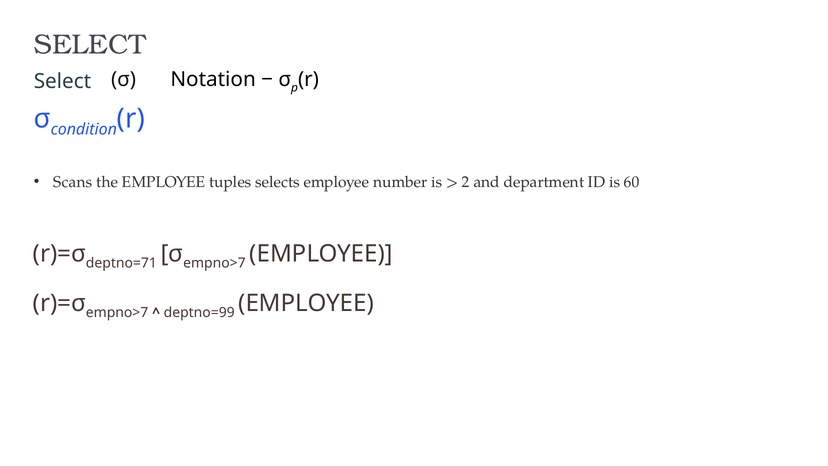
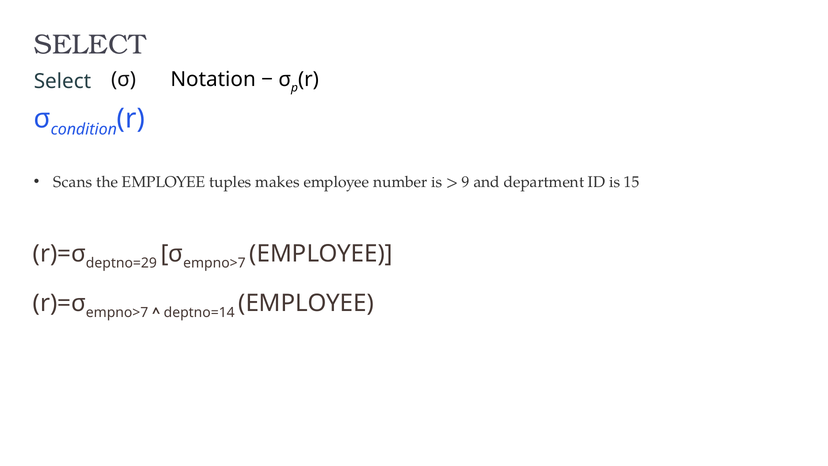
selects: selects -> makes (278, 182)
2: 2 -> 9 (466, 182)
60: 60 -> 15 (632, 182)
deptno=71: deptno=71 -> deptno=29 (121, 263)
deptno=99: deptno=99 -> deptno=14 (199, 313)
